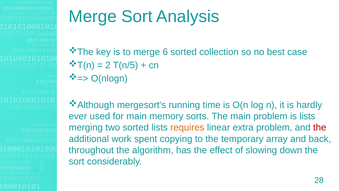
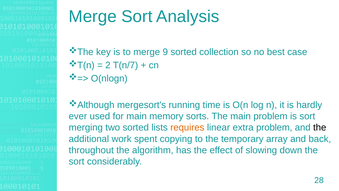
6: 6 -> 9 (165, 52)
T(n/5: T(n/5 -> T(n/7 (126, 65)
is lists: lists -> sort (307, 116)
the colour: red -> black (320, 127)
